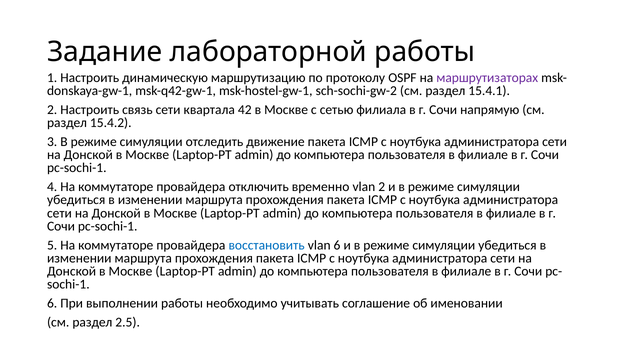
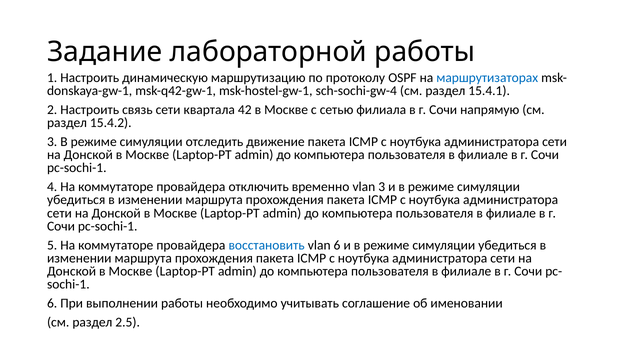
маршрутизаторах colour: purple -> blue (487, 78)
sch-sochi-gw-2: sch-sochi-gw-2 -> sch-sochi-gw-4 (356, 91)
vlan 2: 2 -> 3 (382, 187)
